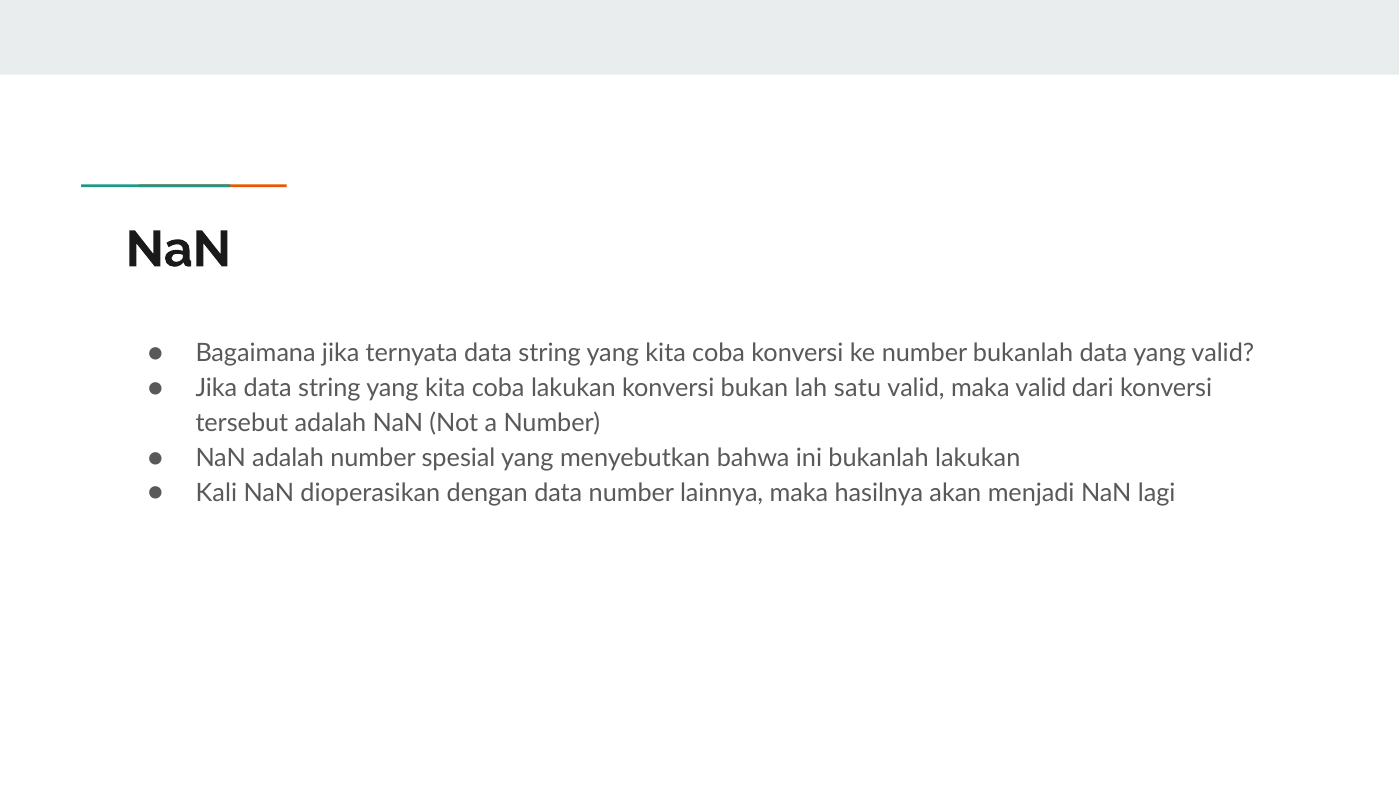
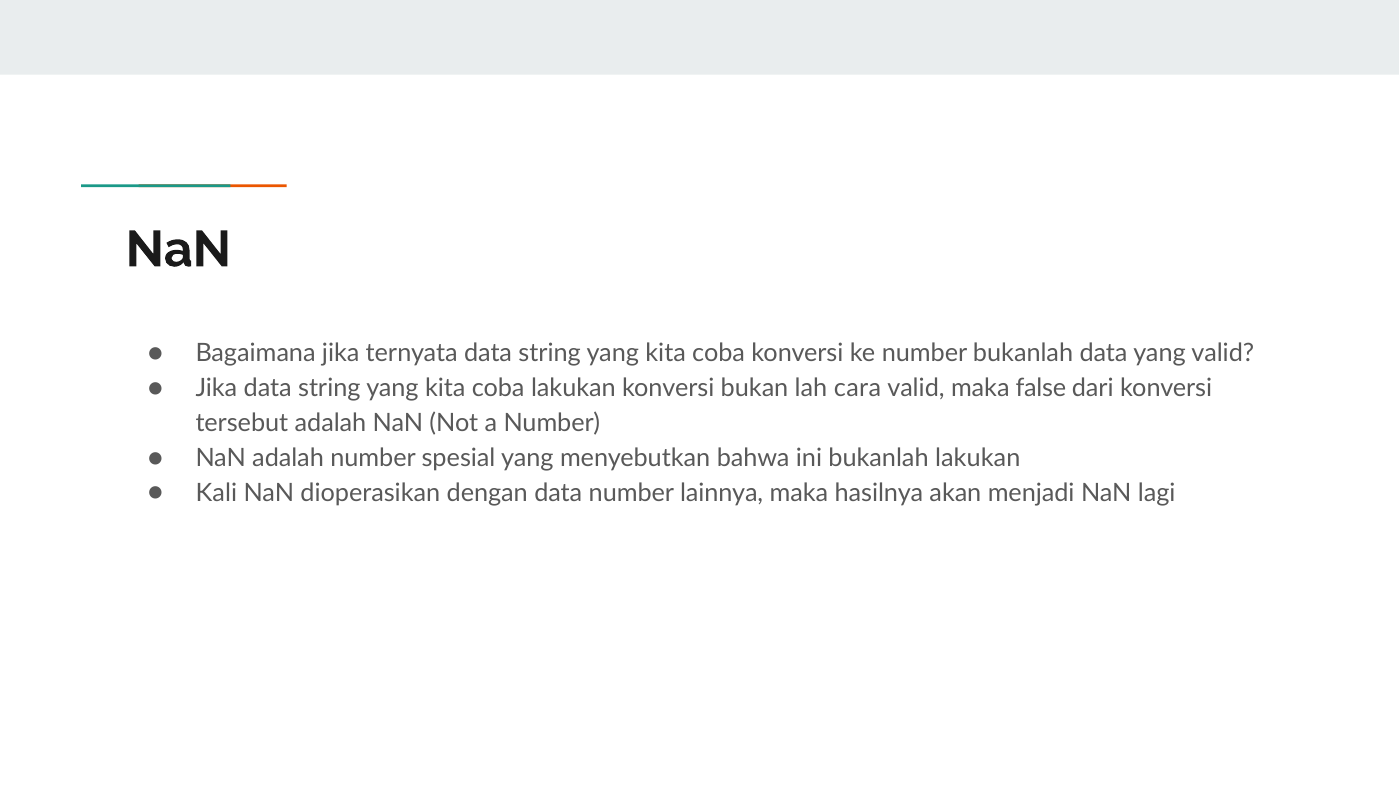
satu: satu -> cara (858, 388)
maka valid: valid -> false (1041, 388)
